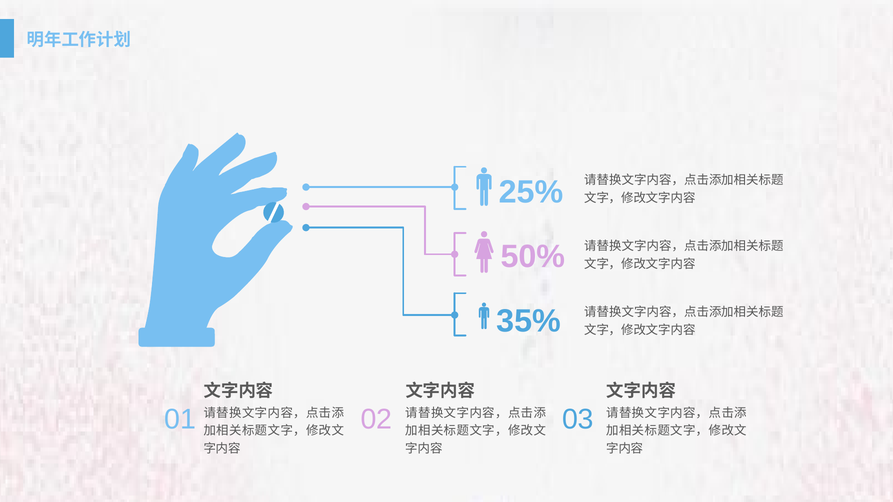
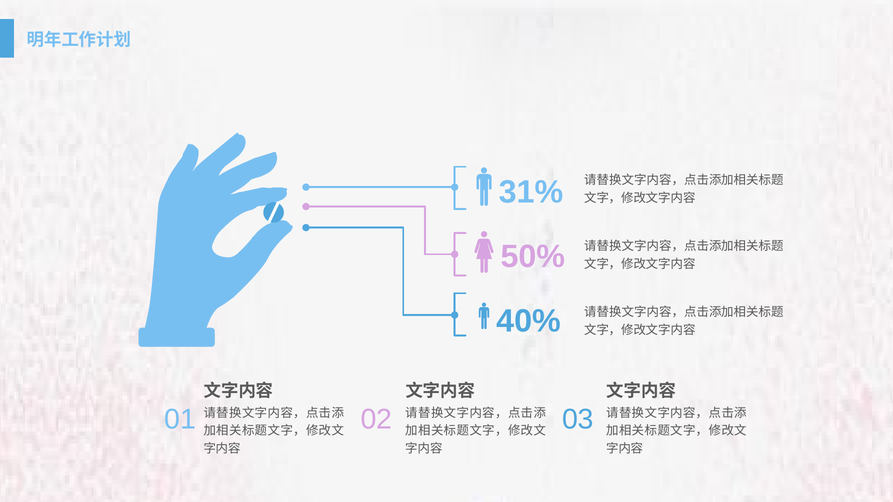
25%: 25% -> 31% (531, 192)
35%: 35% -> 40% (528, 321)
